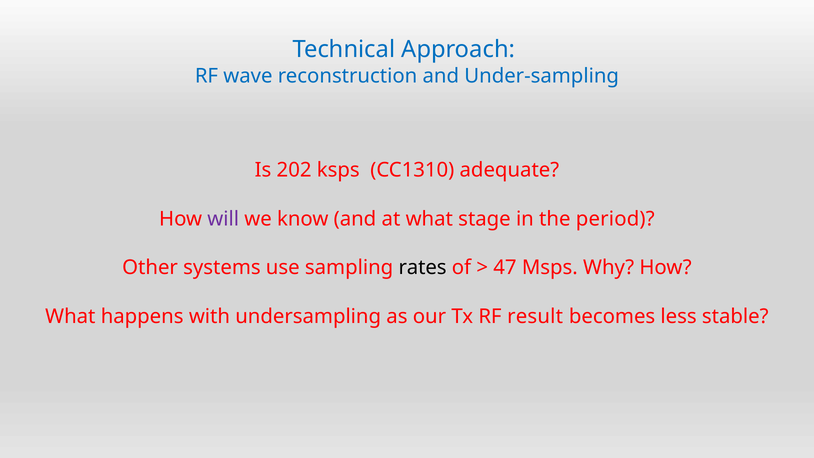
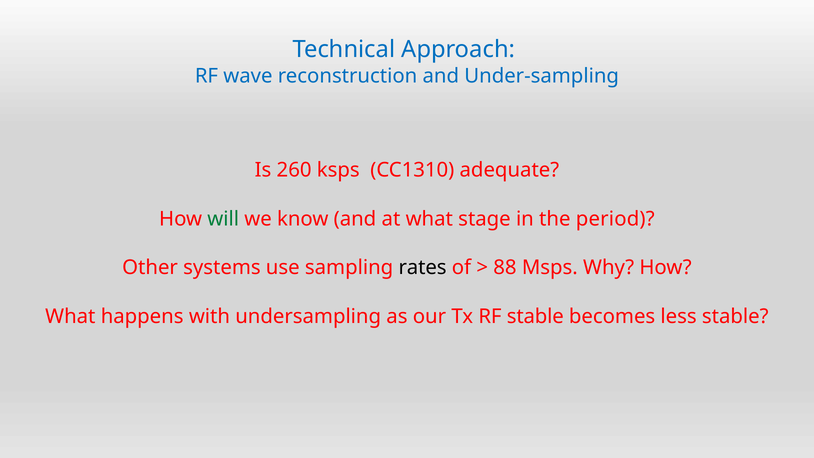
202: 202 -> 260 (294, 170)
will colour: purple -> green (223, 219)
47: 47 -> 88 (505, 268)
RF result: result -> stable (535, 317)
